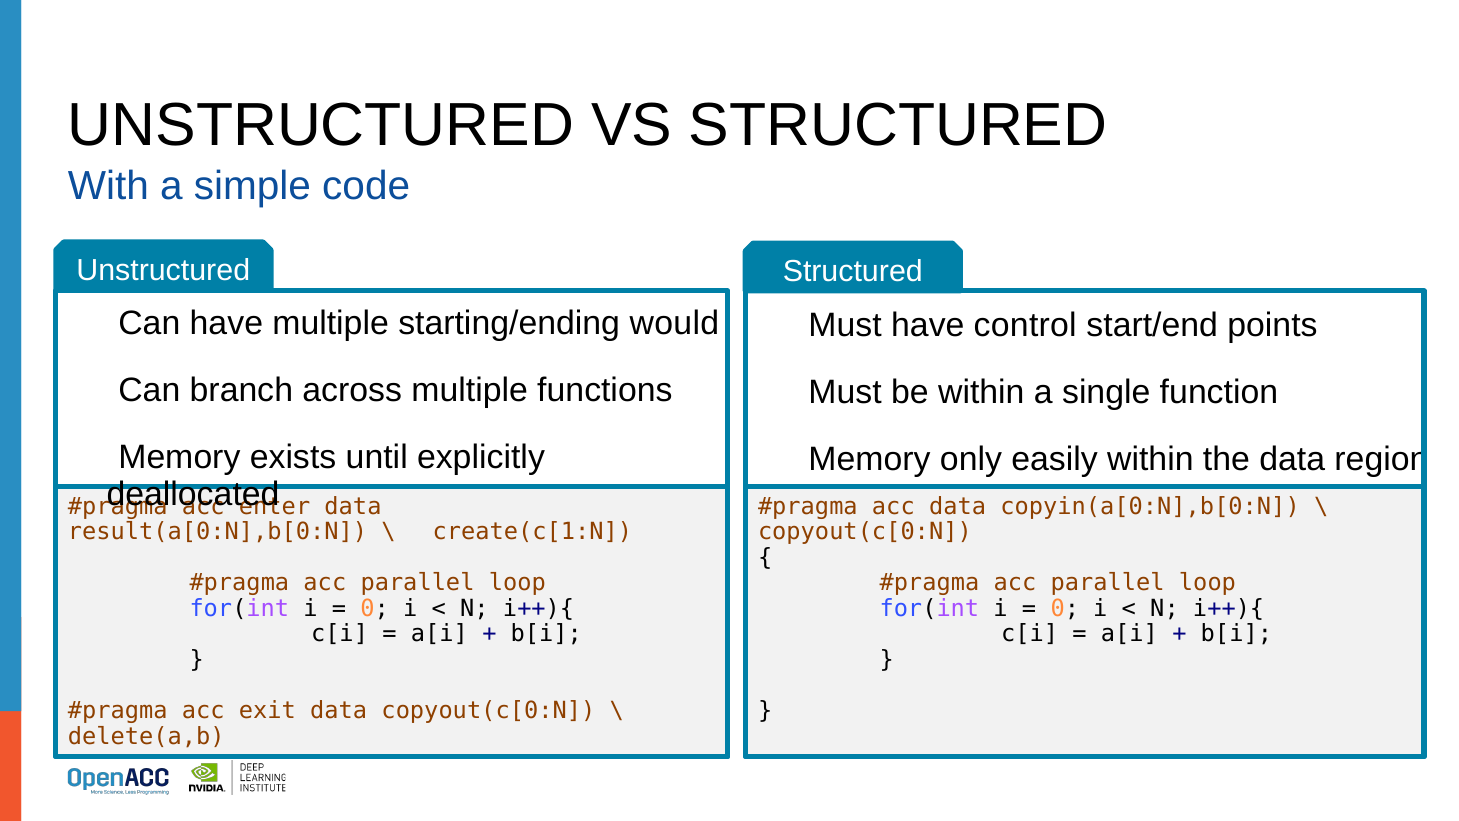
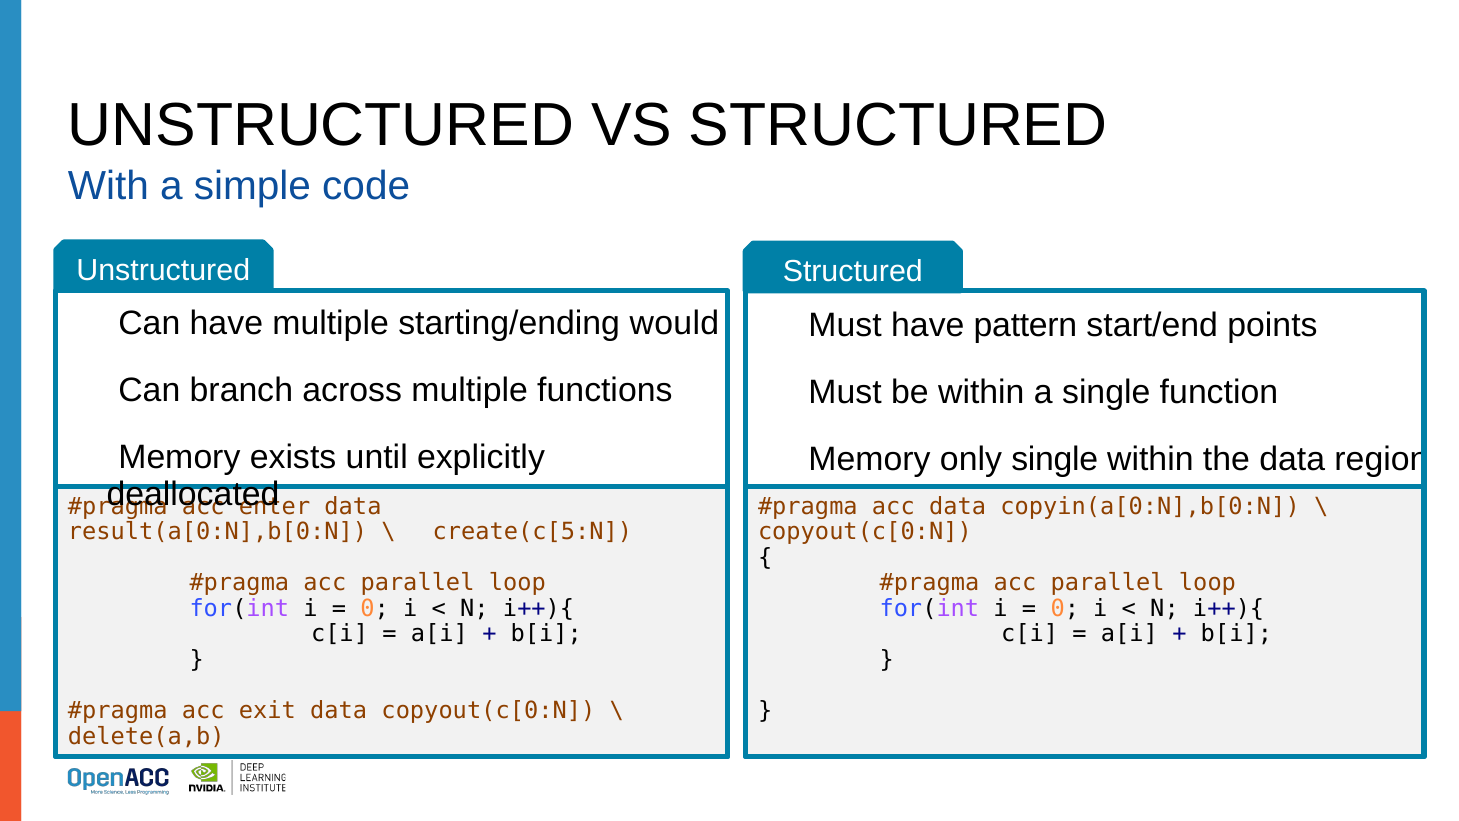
control: control -> pattern (1025, 325)
only easily: easily -> single (1055, 459)
create(c[1:N: create(c[1:N -> create(c[5:N (532, 532)
